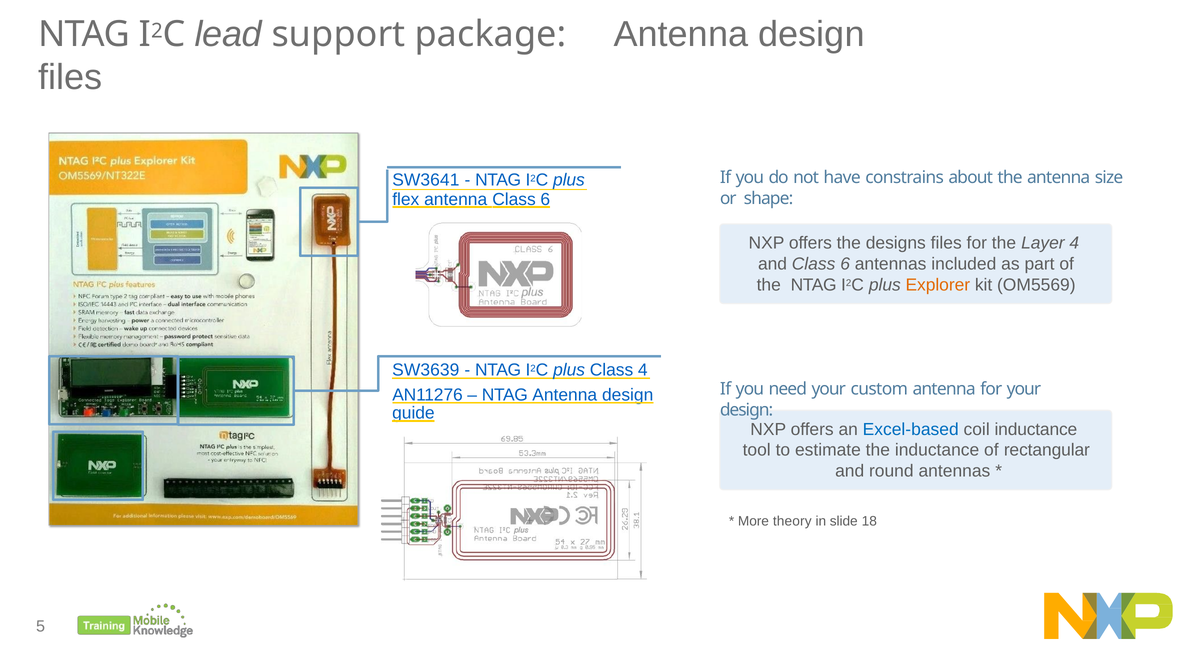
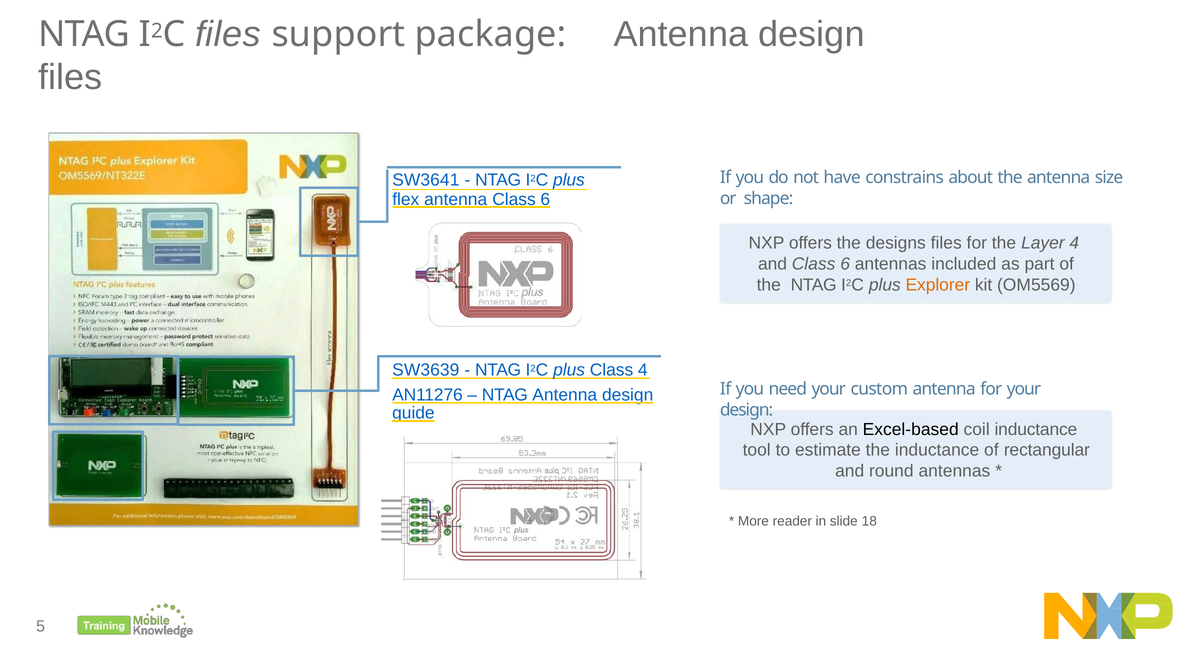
I2C lead: lead -> files (228, 34)
Excel-based colour: blue -> black (911, 429)
theory: theory -> reader (792, 522)
